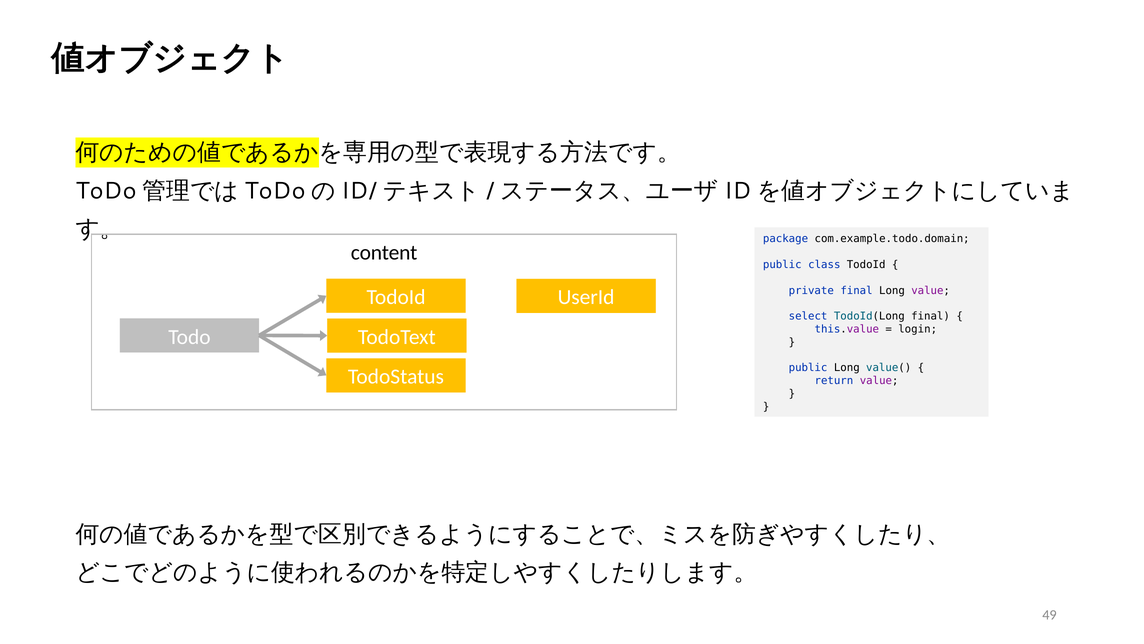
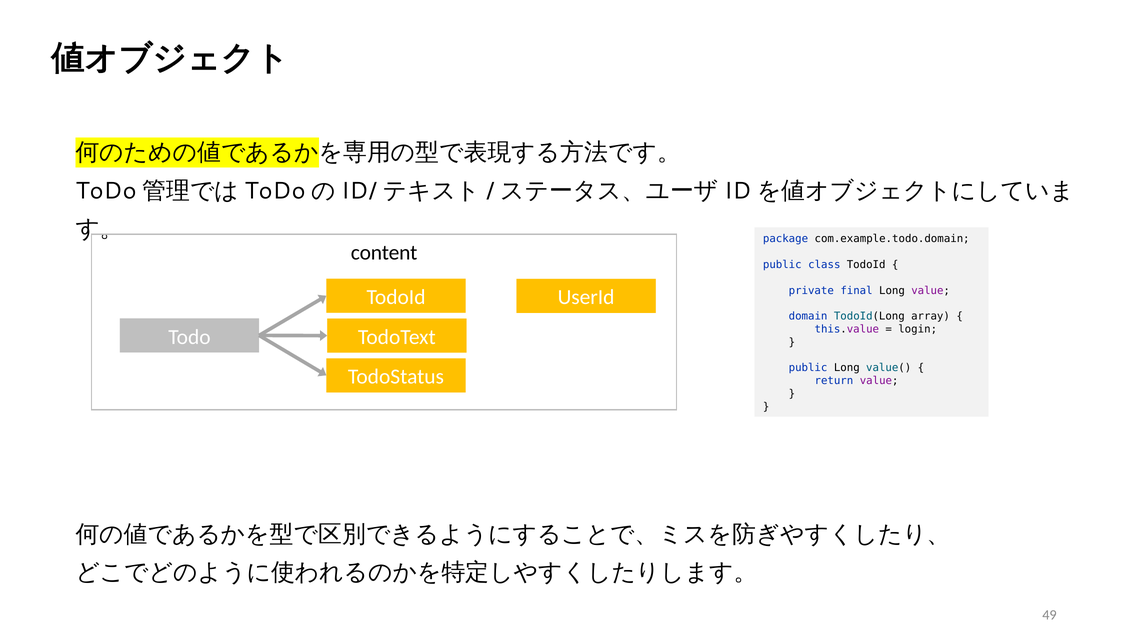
select: select -> domain (808, 316)
TodoId(Long final: final -> array (931, 316)
